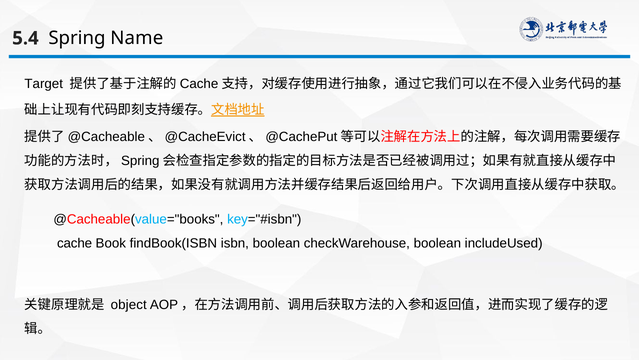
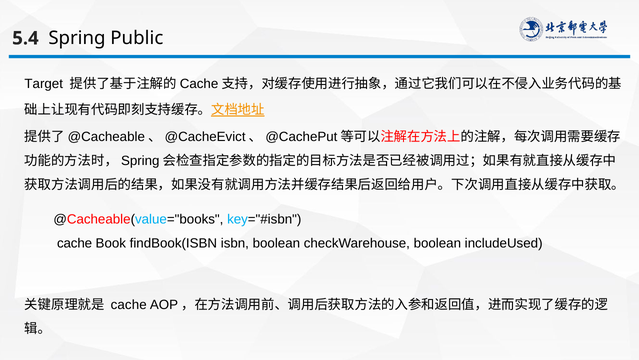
Name: Name -> Public (137, 38)
object: object -> cache (129, 304)
